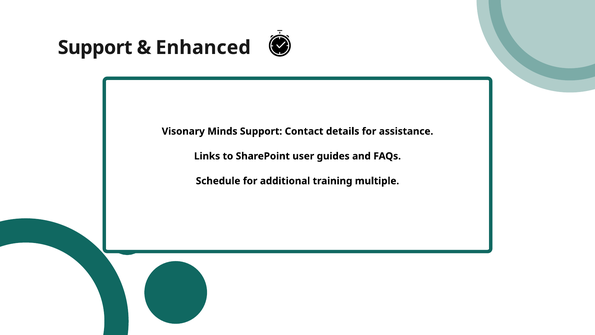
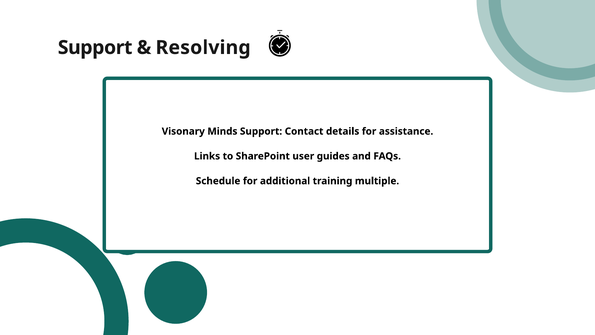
Enhanced: Enhanced -> Resolving (203, 48)
